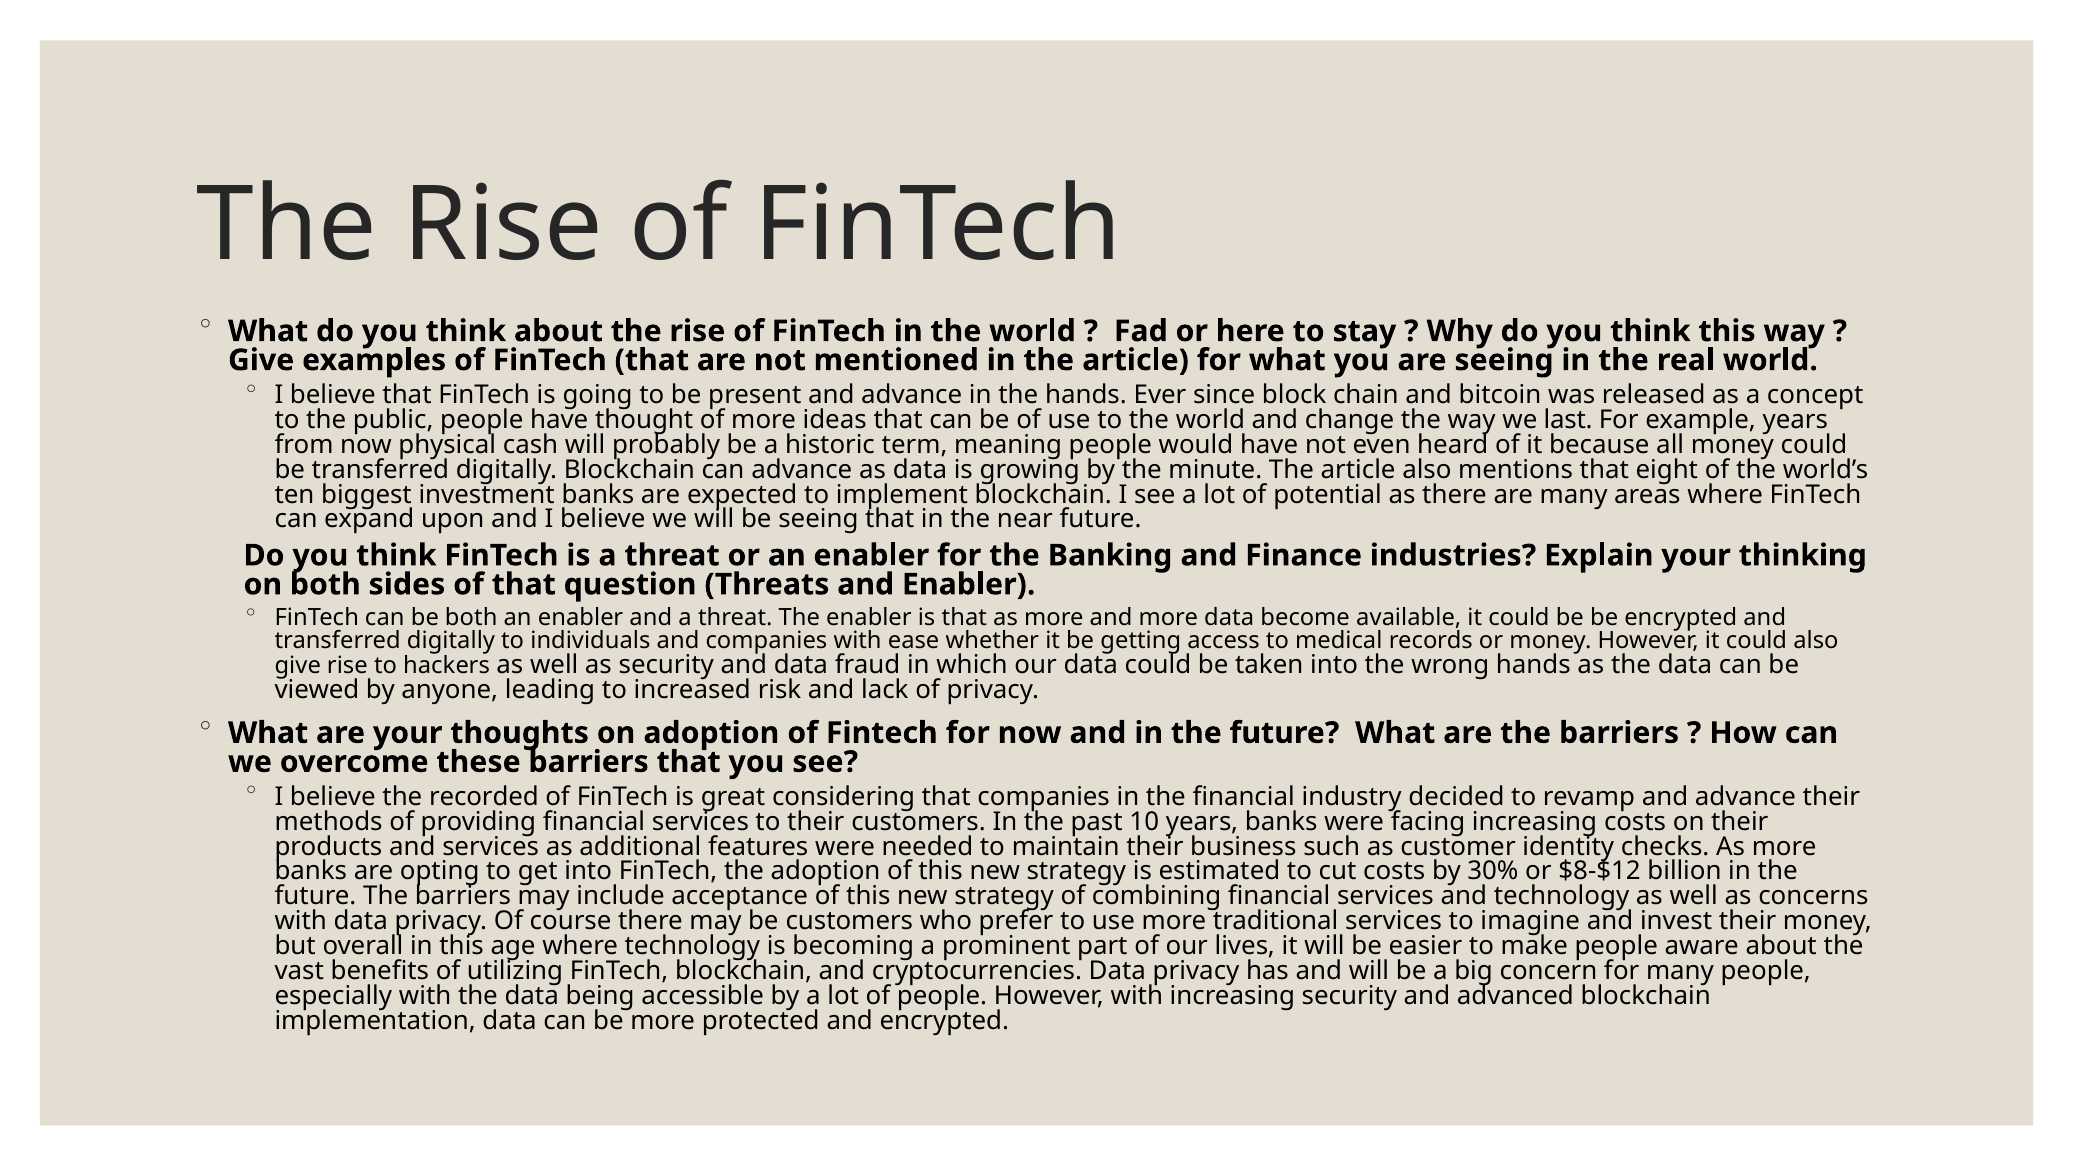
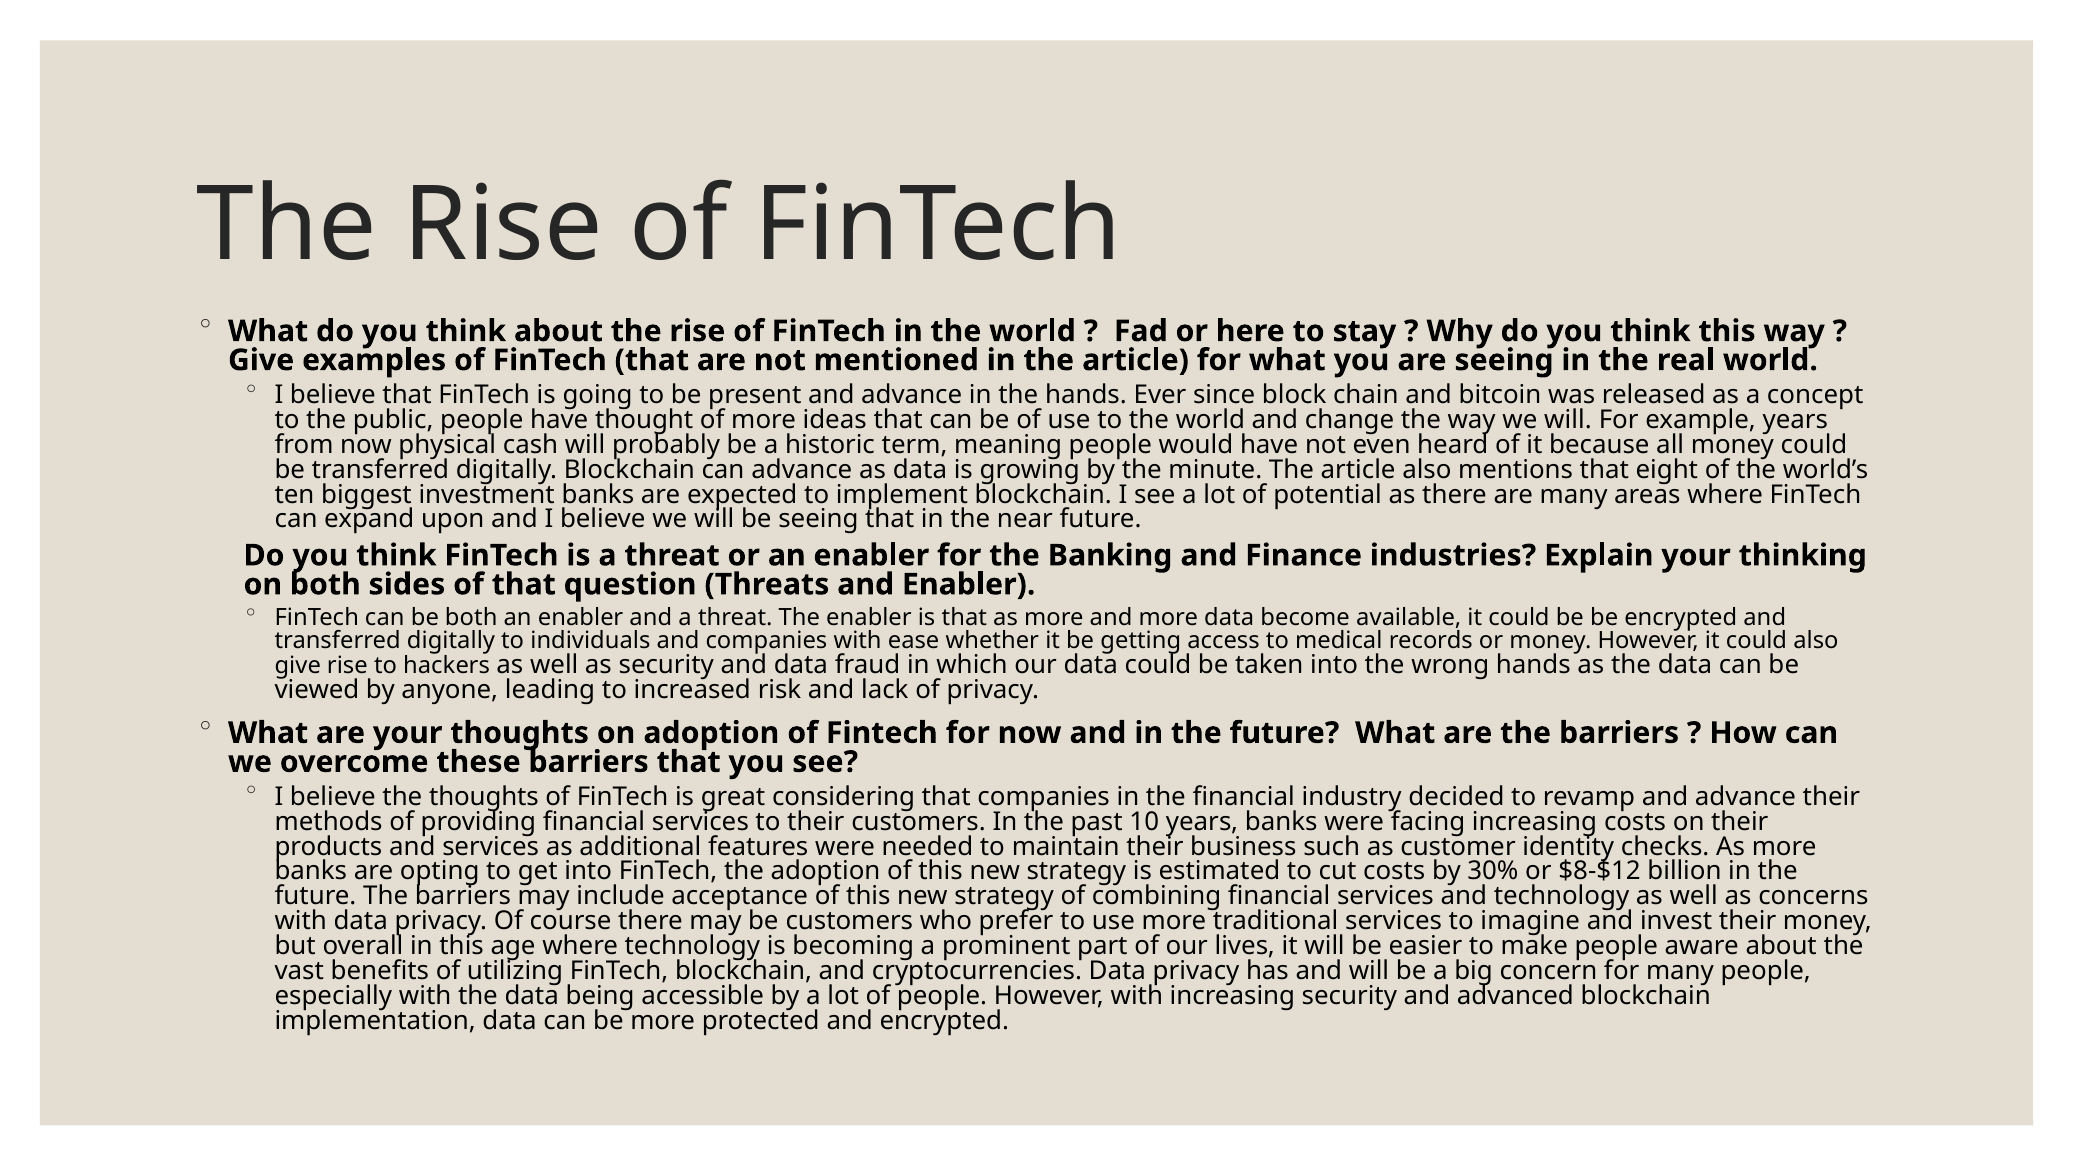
way we last: last -> will (1568, 420)
the recorded: recorded -> thoughts (484, 797)
